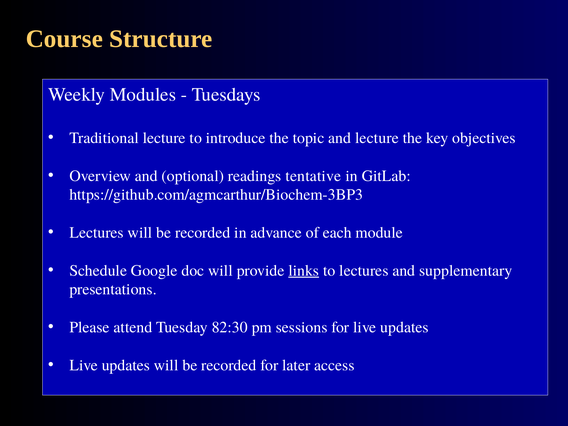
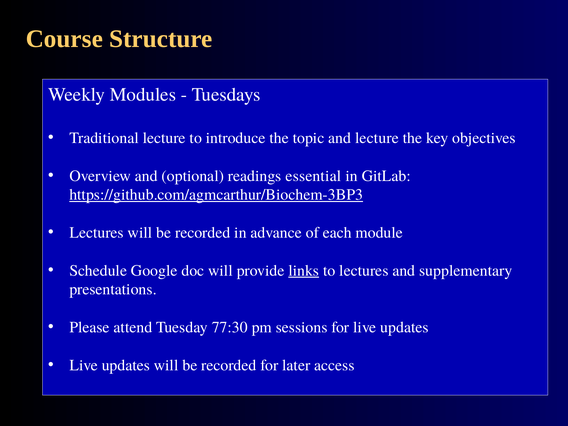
tentative: tentative -> essential (313, 176)
https://github.com/agmcarthur/Biochem-3BP3 underline: none -> present (216, 195)
82:30: 82:30 -> 77:30 (230, 327)
